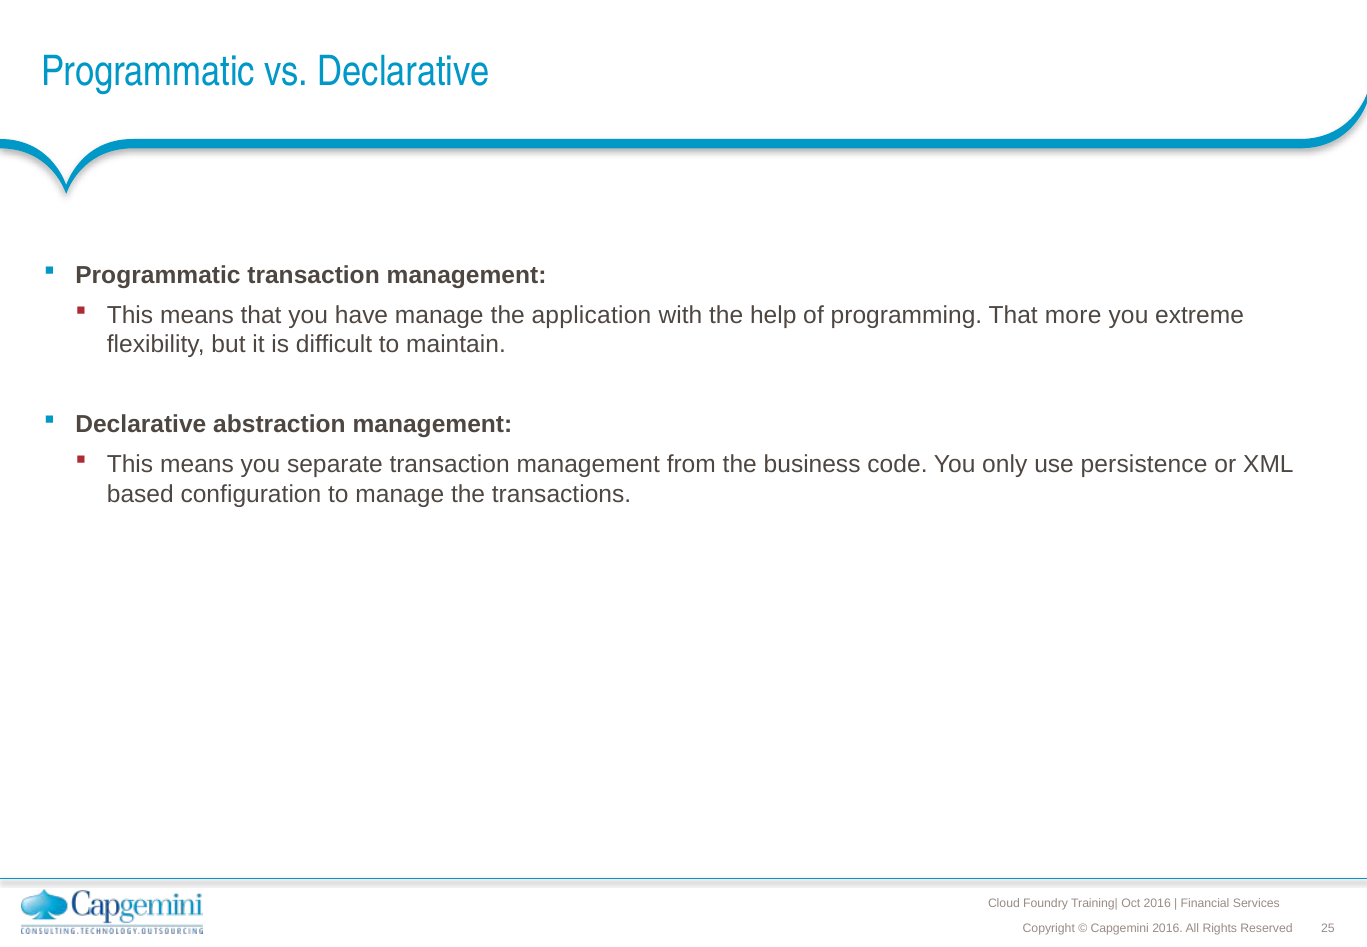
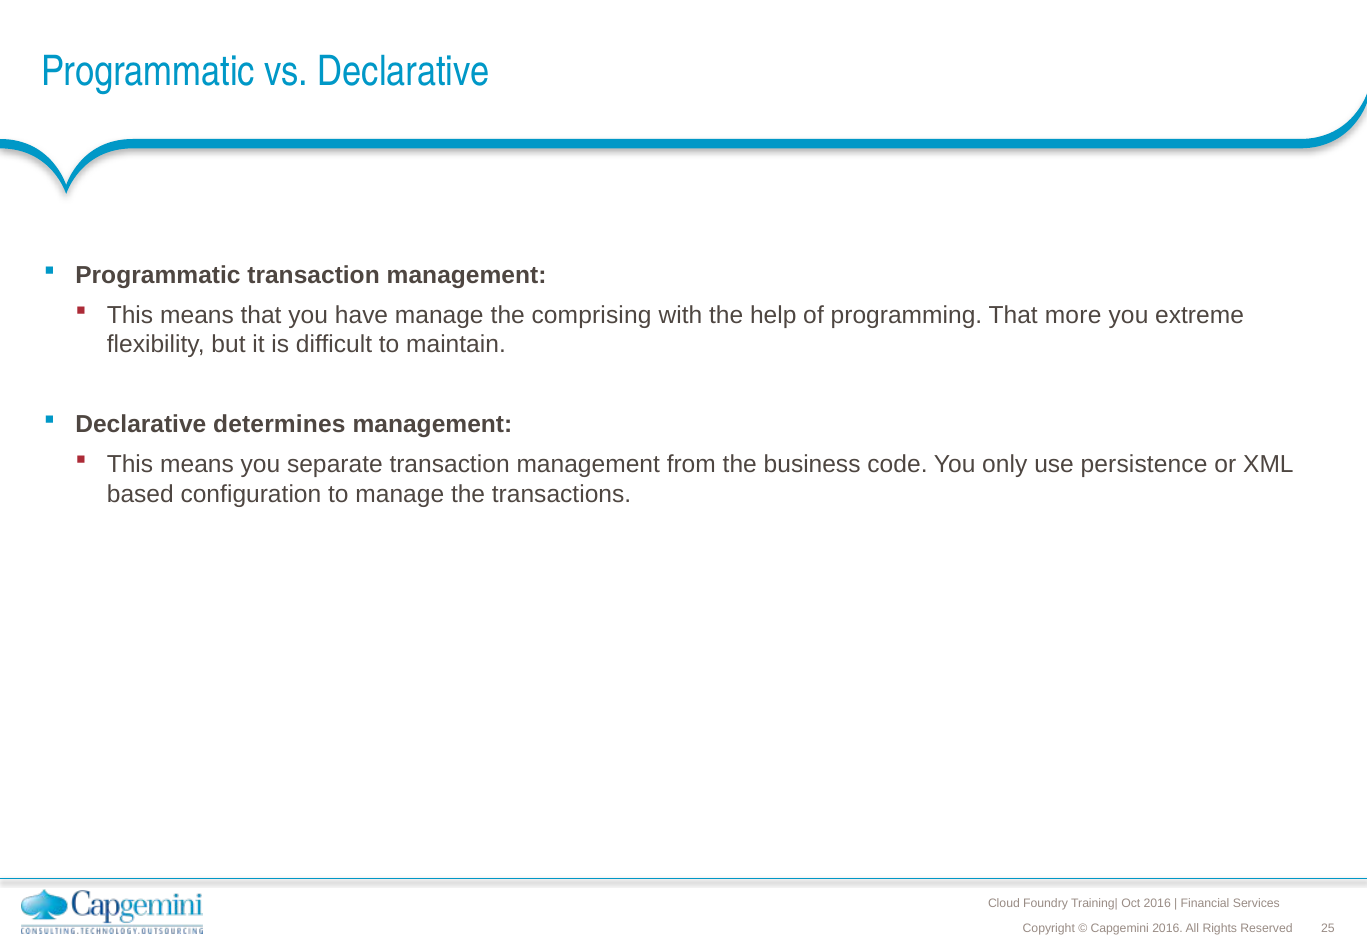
application: application -> comprising (592, 315)
abstraction: abstraction -> determines (279, 424)
